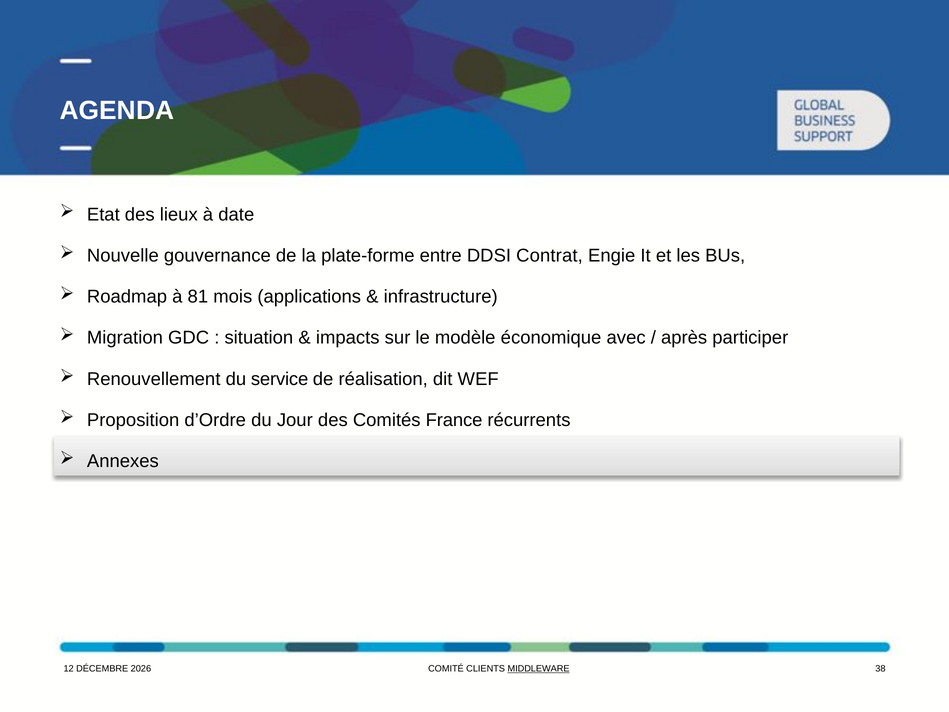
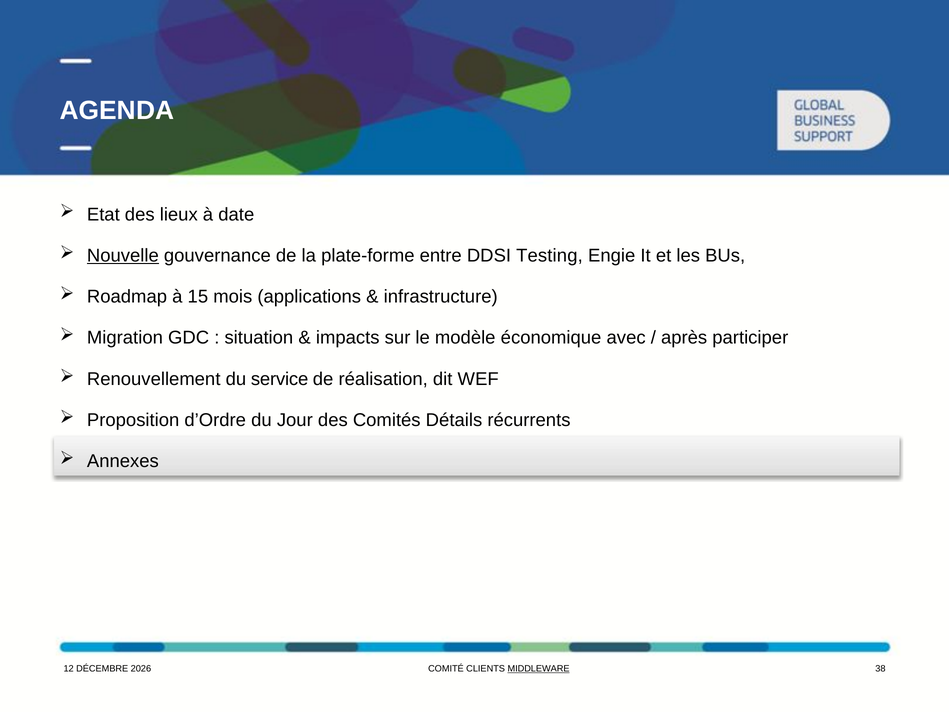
Nouvelle underline: none -> present (123, 255)
Contrat: Contrat -> Testing (549, 255)
81: 81 -> 15 (198, 297)
France: France -> Détails (454, 420)
